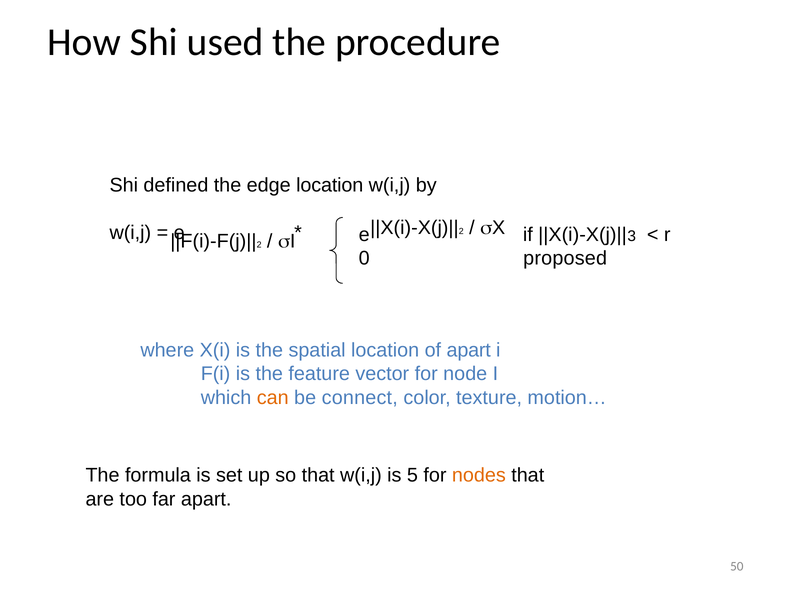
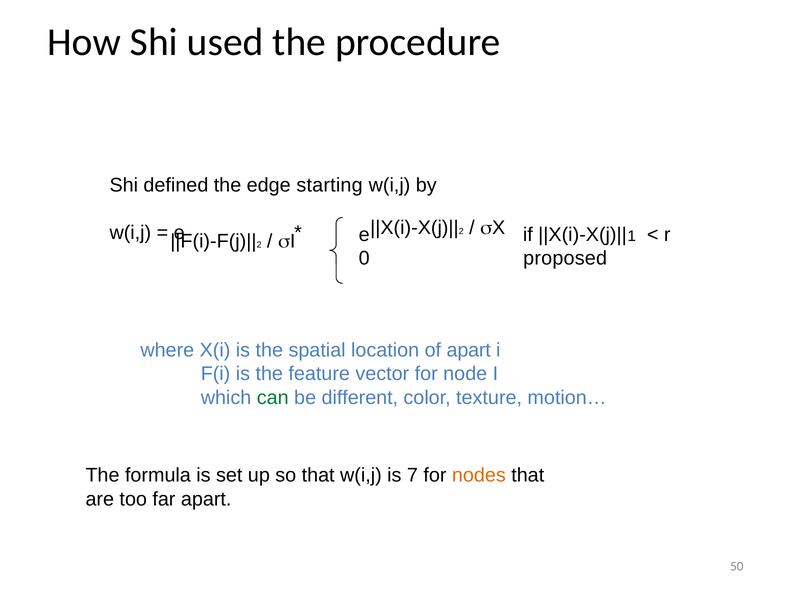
edge location: location -> starting (330, 185)
3: 3 -> 1 (632, 236)
can colour: orange -> green (273, 398)
connect: connect -> different (360, 398)
5: 5 -> 7 (412, 476)
